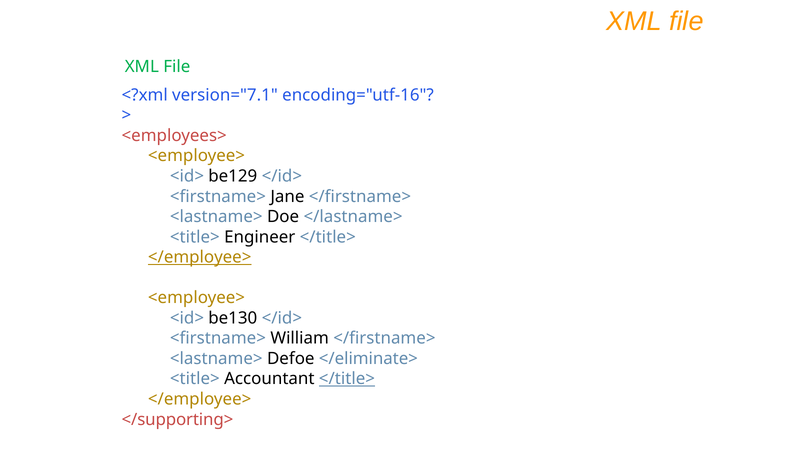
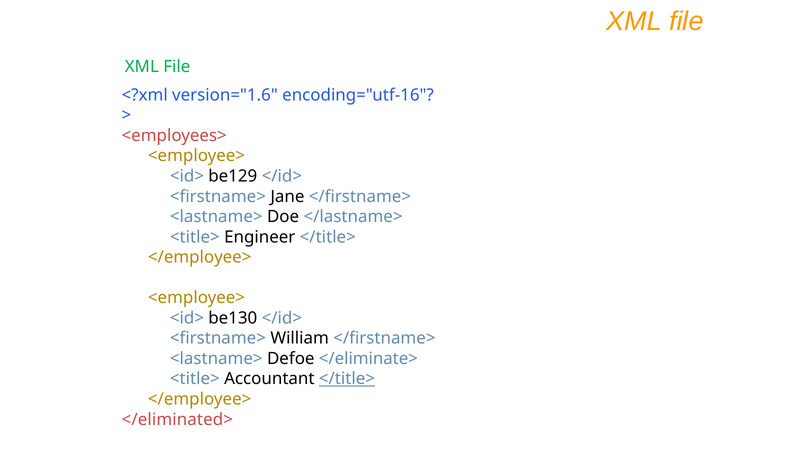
version="7.1: version="7.1 -> version="1.6 (225, 95)
</employee> underline: present -> none (200, 257)
</supporting>: </supporting> -> </eliminated> (177, 420)
